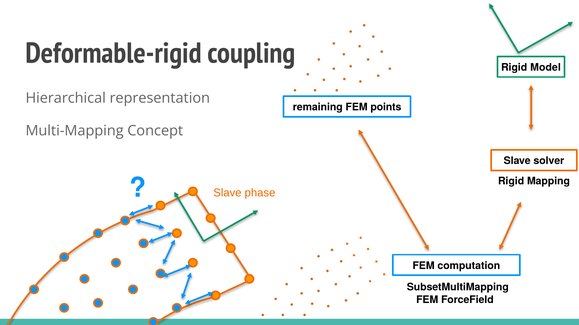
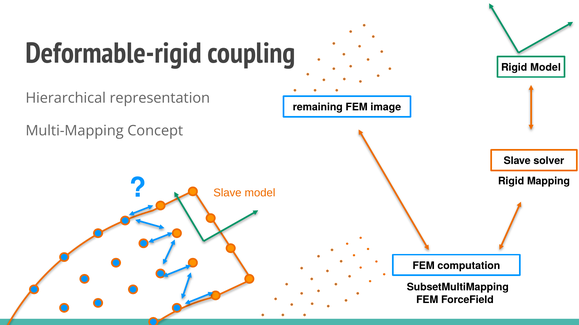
points: points -> image (386, 107)
Slave phase: phase -> model (260, 193)
